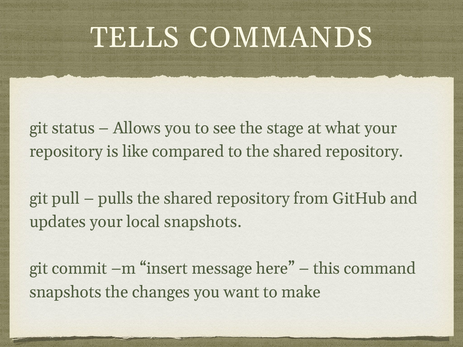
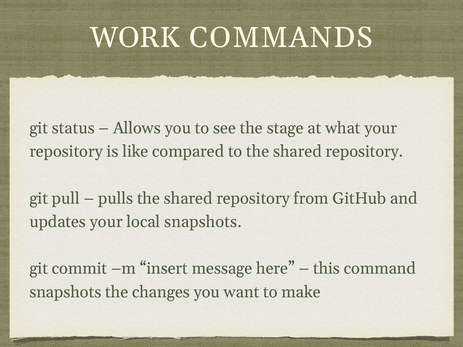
TELLS: TELLS -> WORK (135, 38)
